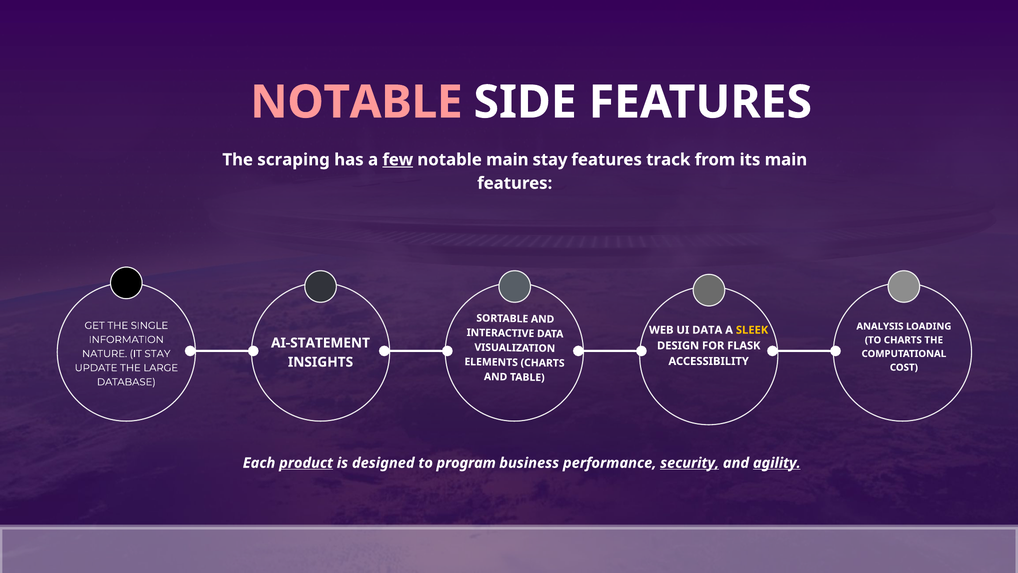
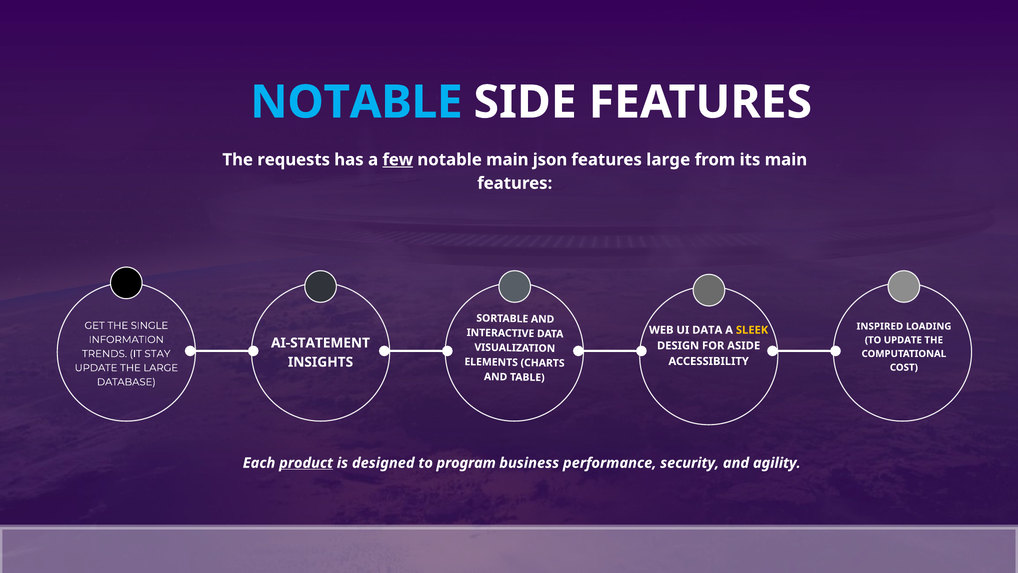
NOTABLE colour: pink -> light blue (356, 102)
scraping: scraping -> requests (294, 160)
main stay: stay -> json (550, 160)
features track: track -> large (668, 160)
ANALYSIS: ANALYSIS -> INSPIRED (880, 326)
TO CHARTS: CHARTS -> UPDATE (903, 340)
FLASK: FLASK -> ASIDE (744, 345)
NATURE: NATURE -> TRENDS (105, 354)
security underline: present -> none (690, 463)
agility underline: present -> none (777, 463)
